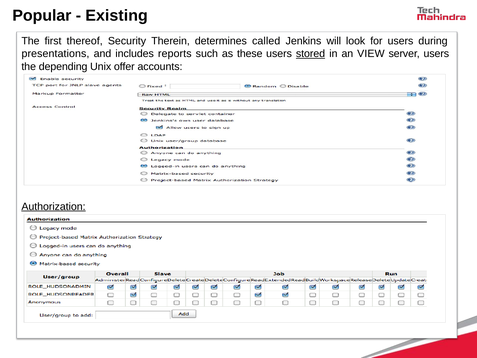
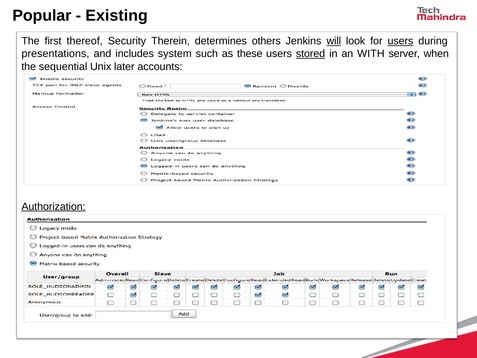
called: called -> others (266, 41)
will underline: none -> present (334, 41)
users underline: none -> present (400, 41)
reports: reports -> system (175, 54)
VIEW: VIEW -> WITH (371, 54)
server users: users -> when (436, 54)
depending: depending -> sequential (63, 66)
offer: offer -> later (124, 66)
